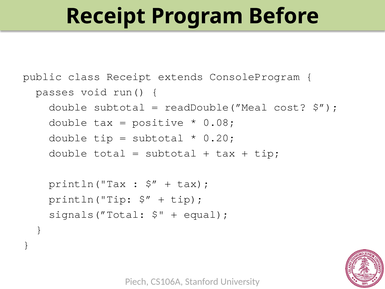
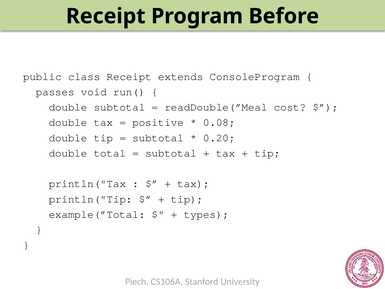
signals(”Total: signals(”Total -> example(”Total (97, 214)
equal: equal -> types (206, 214)
